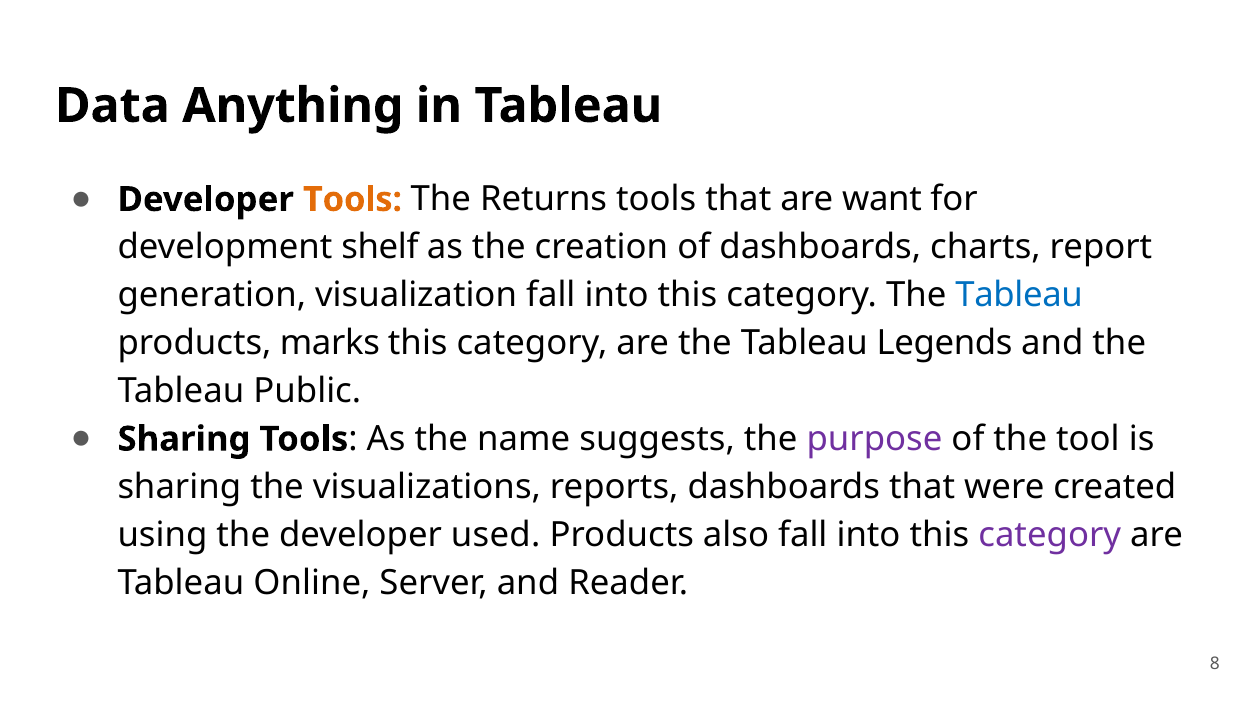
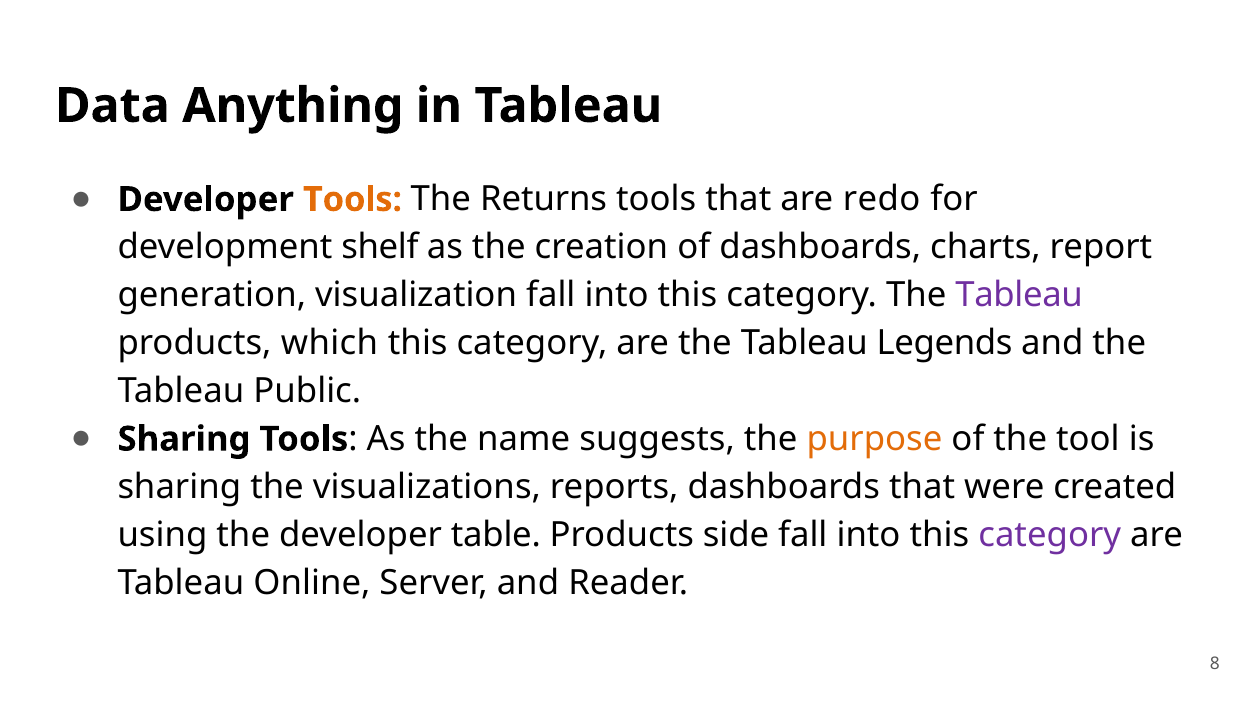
want: want -> redo (882, 199)
Tableau colour: blue -> purple (1019, 295)
marks: marks -> which (330, 343)
purpose colour: purple -> orange (875, 439)
used: used -> table (496, 535)
also: also -> side (736, 535)
